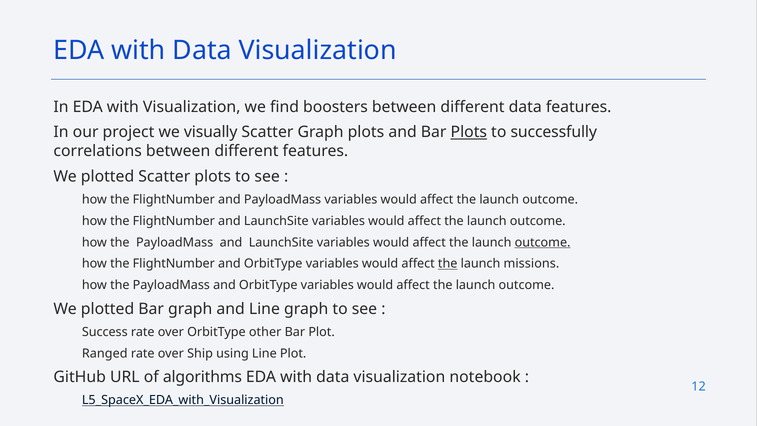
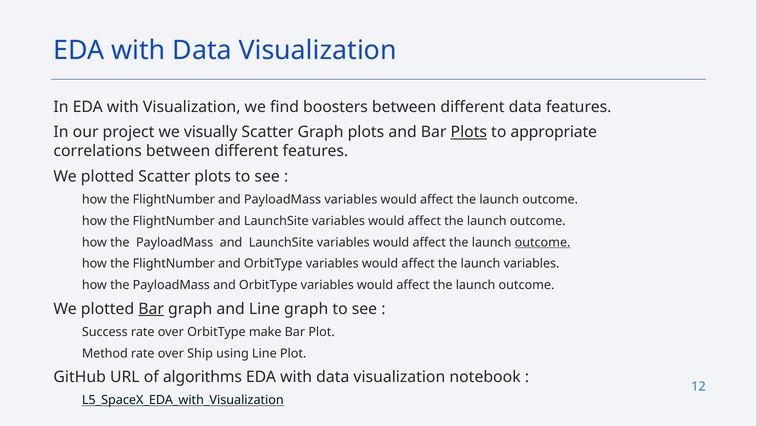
successfully: successfully -> appropriate (554, 132)
the underline: present -> none (448, 264)
launch missions: missions -> variables (531, 264)
Bar underline: none -> present (151, 309)
other: other -> make (265, 332)
Ranged: Ranged -> Method (105, 353)
